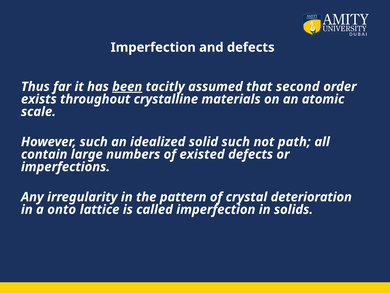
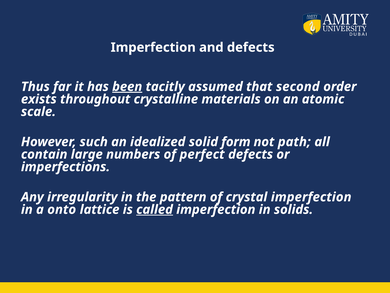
solid such: such -> form (236, 142)
existed: existed -> perfect (202, 154)
crystal deterioration: deterioration -> imperfection (311, 197)
called underline: none -> present (155, 209)
